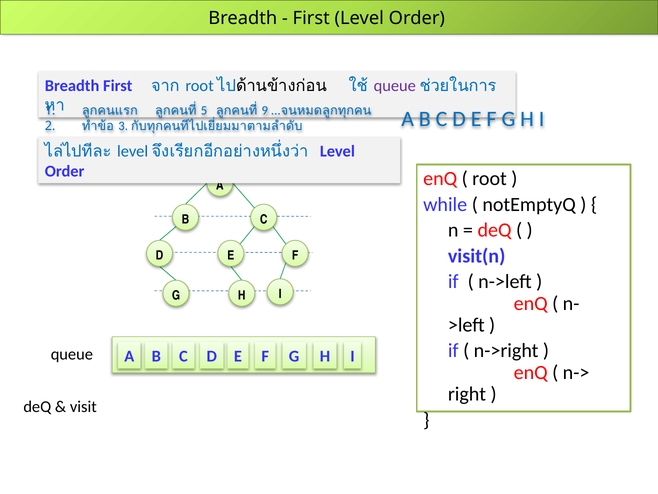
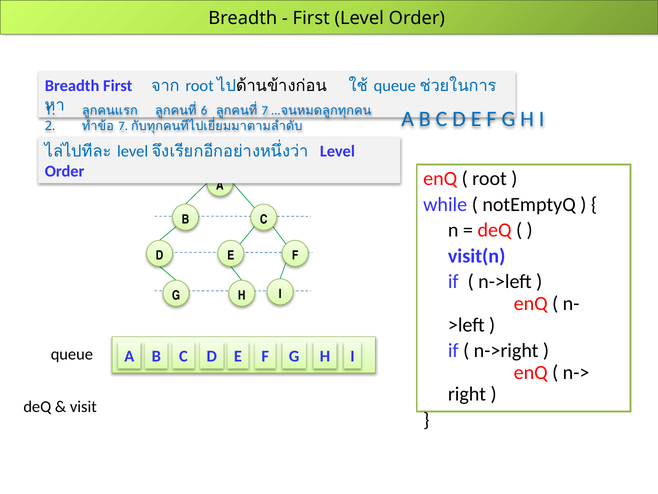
queue colour: purple -> blue (395, 86)
5: 5 -> 6 (204, 110)
9: 9 -> 7 (265, 110)
3: 3 -> 7 (123, 126)
